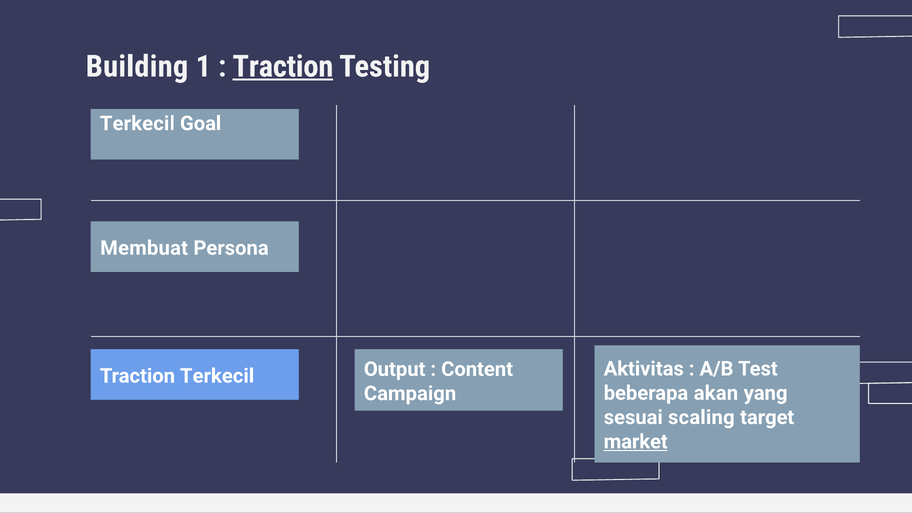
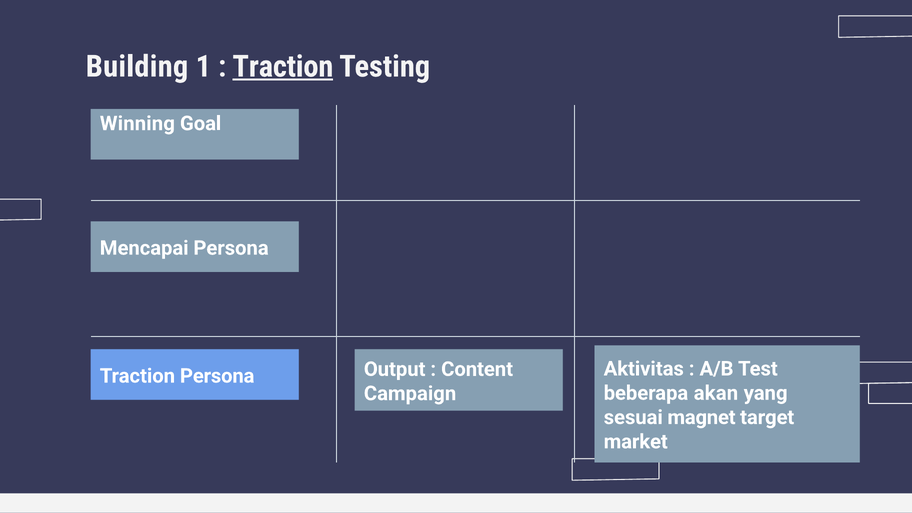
Terkecil: Terkecil -> Winning (137, 124)
Membuat: Membuat -> Mencapai (144, 248)
Traction Terkecil: Terkecil -> Persona (217, 376)
scaling: scaling -> magnet (702, 417)
market underline: present -> none (636, 442)
